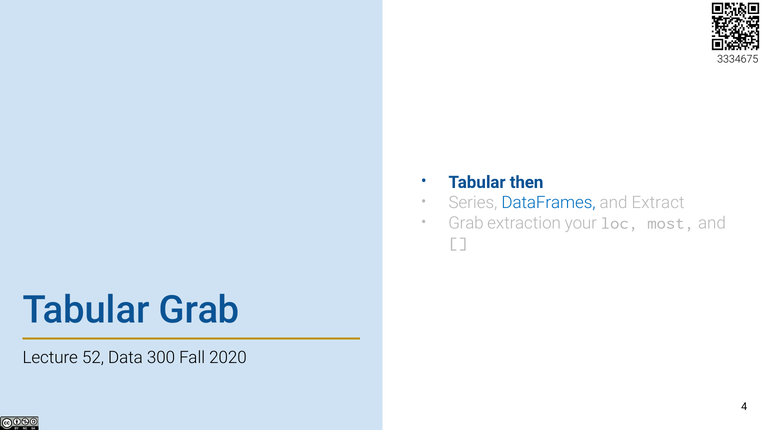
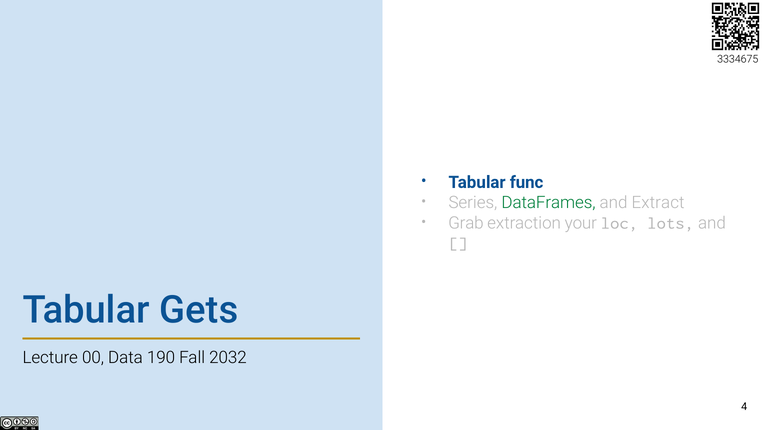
then: then -> func (527, 182)
DataFrames colour: blue -> green (548, 203)
most: most -> lots (671, 223)
Tabular Grab: Grab -> Gets (199, 310)
52: 52 -> 00 (93, 358)
300: 300 -> 190 (161, 358)
2020: 2020 -> 2032 (228, 358)
